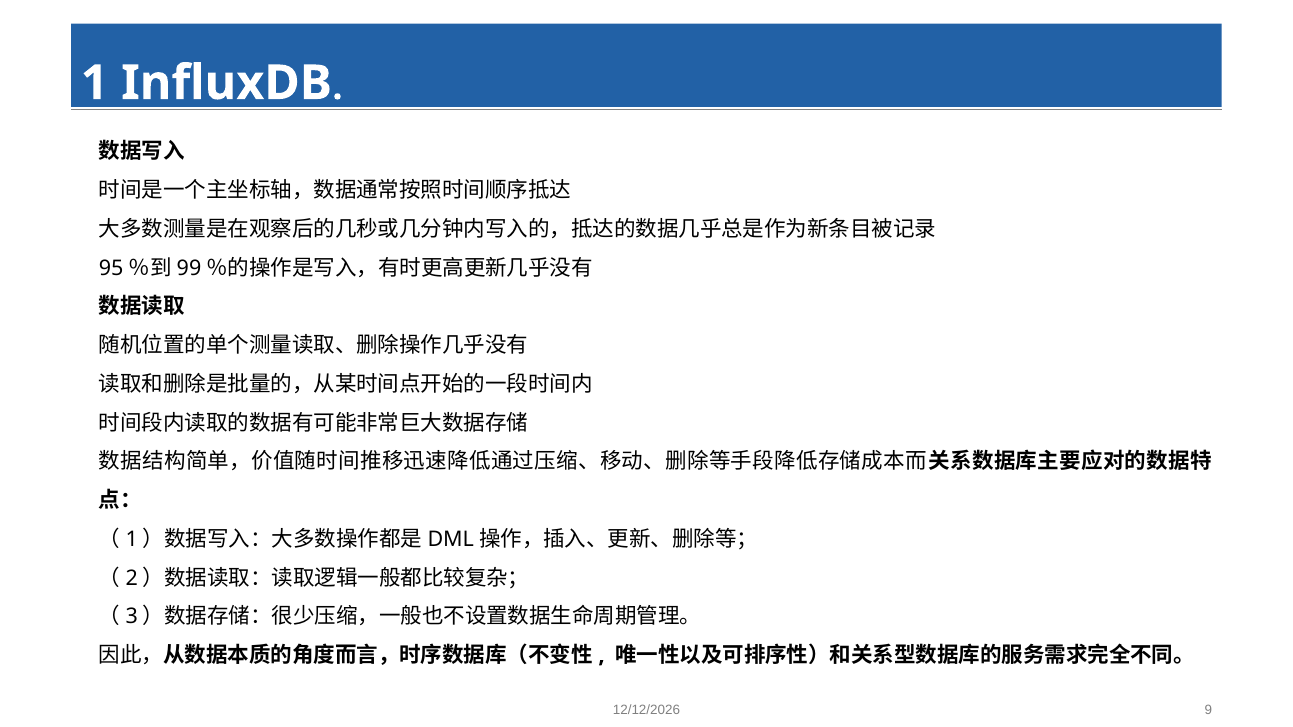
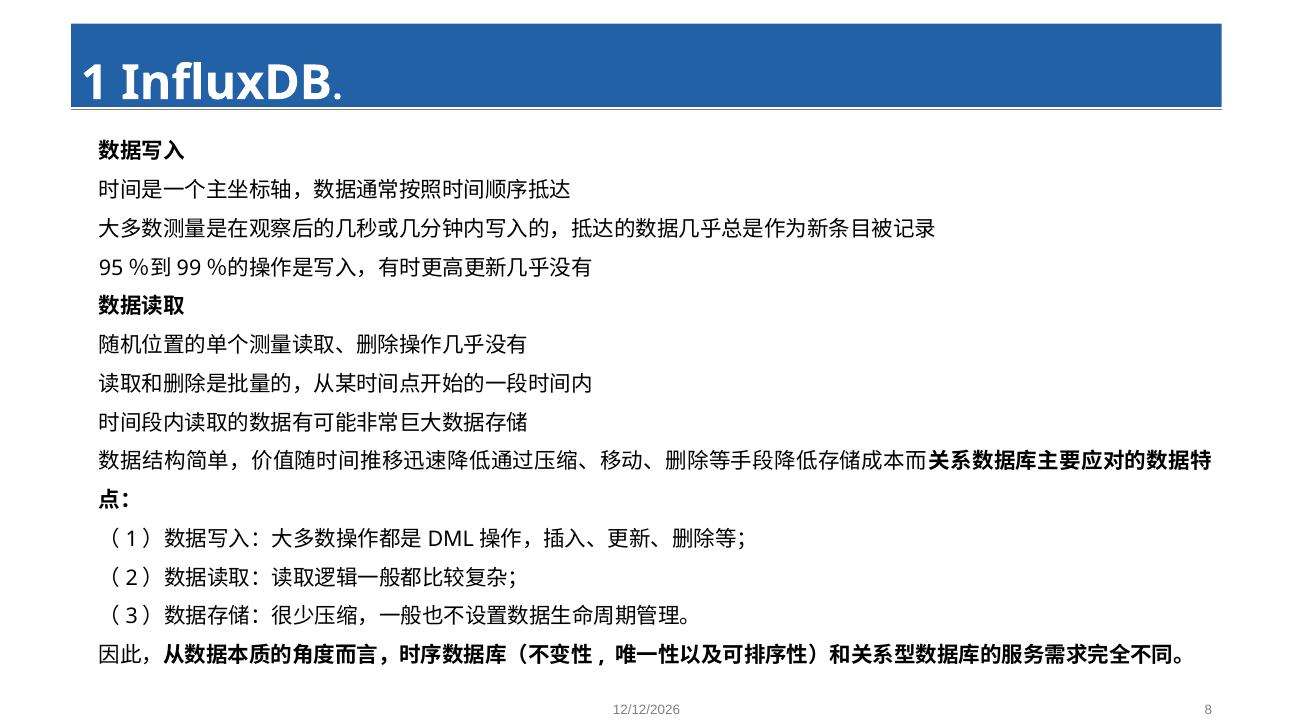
9: 9 -> 8 (1208, 711)
